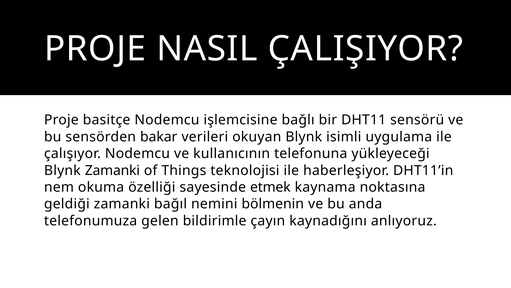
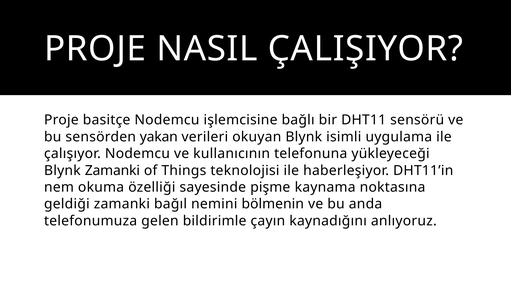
bakar: bakar -> yakan (159, 137)
etmek: etmek -> pişme (270, 187)
